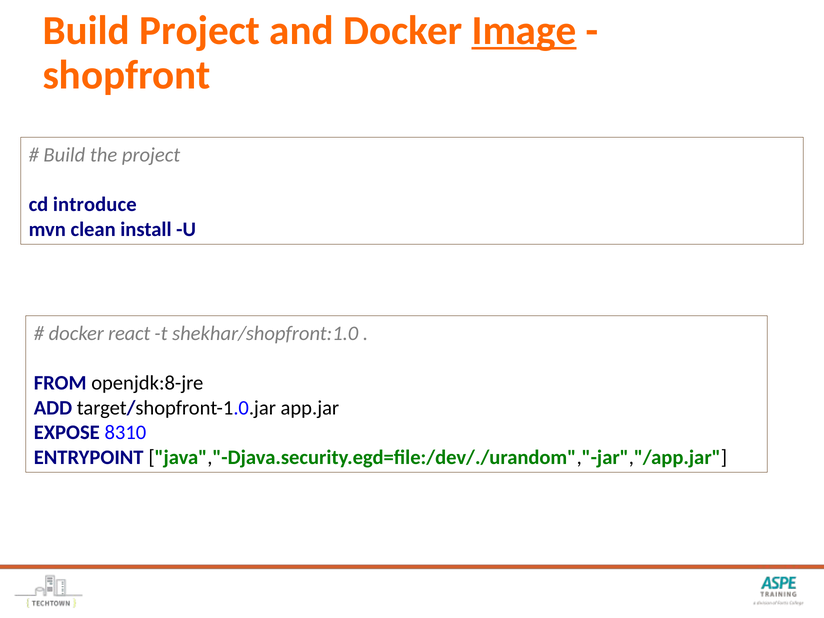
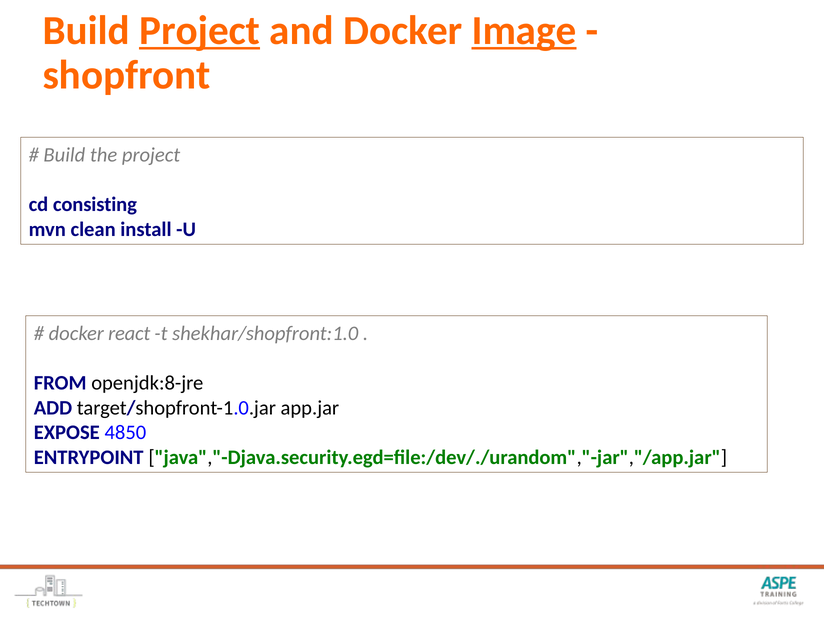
Project underline: none -> present (200, 31)
introduce: introduce -> consisting (95, 205)
8310: 8310 -> 4850 (125, 433)
